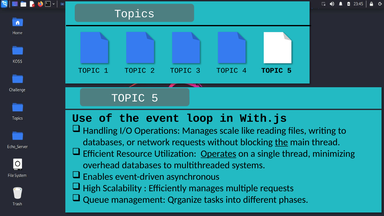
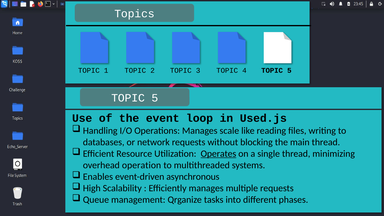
With.js: With.js -> Used.js (263, 118)
the underline: present -> none (281, 142)
overhead databases: databases -> operation (142, 165)
